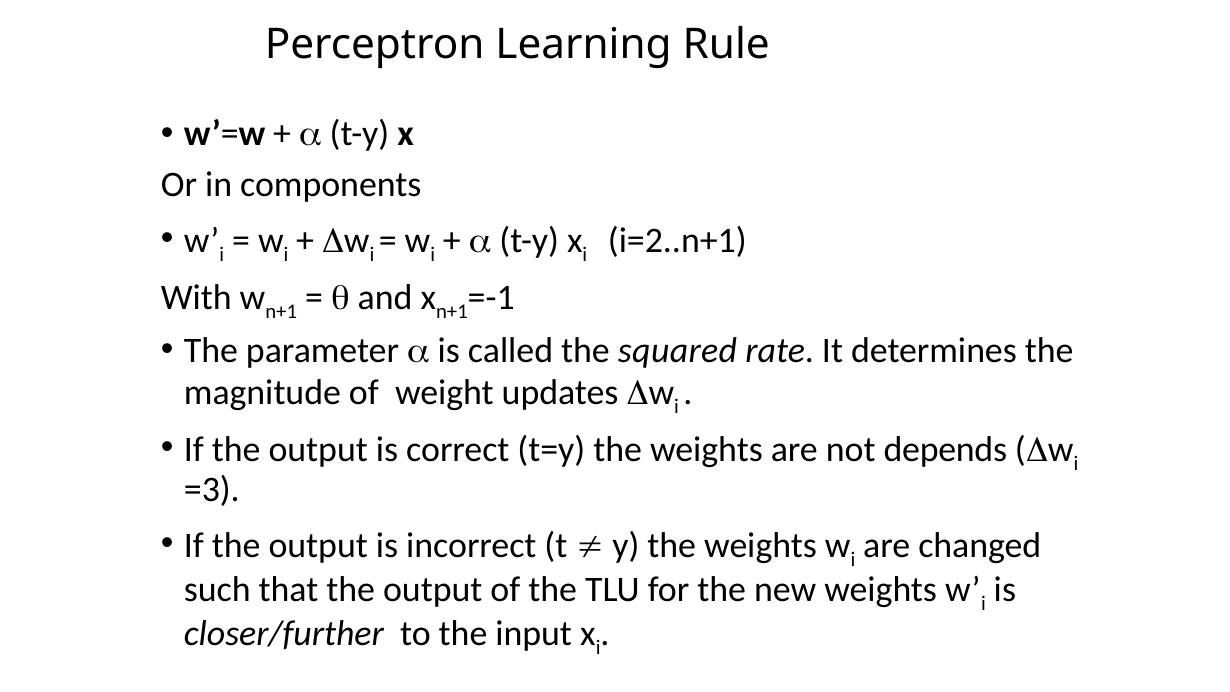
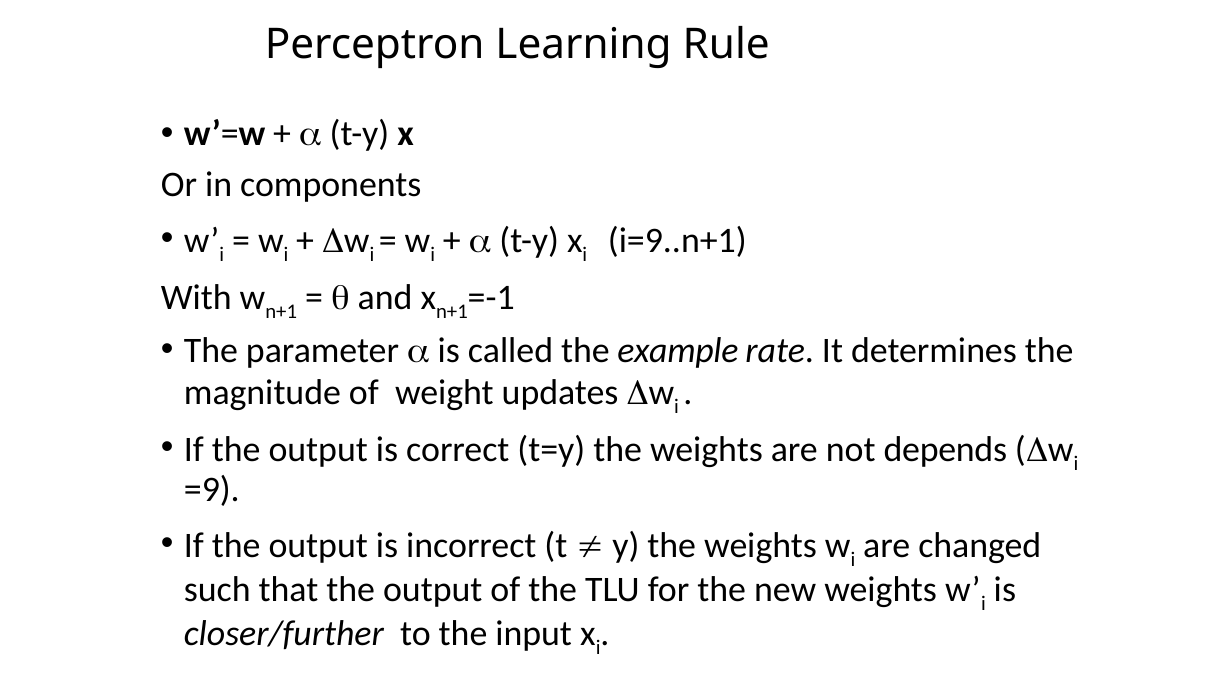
i=2..n+1: i=2..n+1 -> i=9..n+1 (677, 241)
squared: squared -> example (678, 350)
=3: =3 -> =9 (212, 490)
